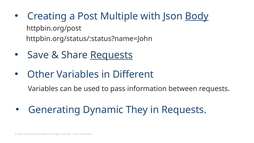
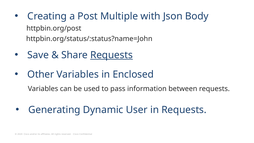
Body underline: present -> none (197, 16)
Different: Different -> Enclosed (133, 74)
They: They -> User (137, 110)
